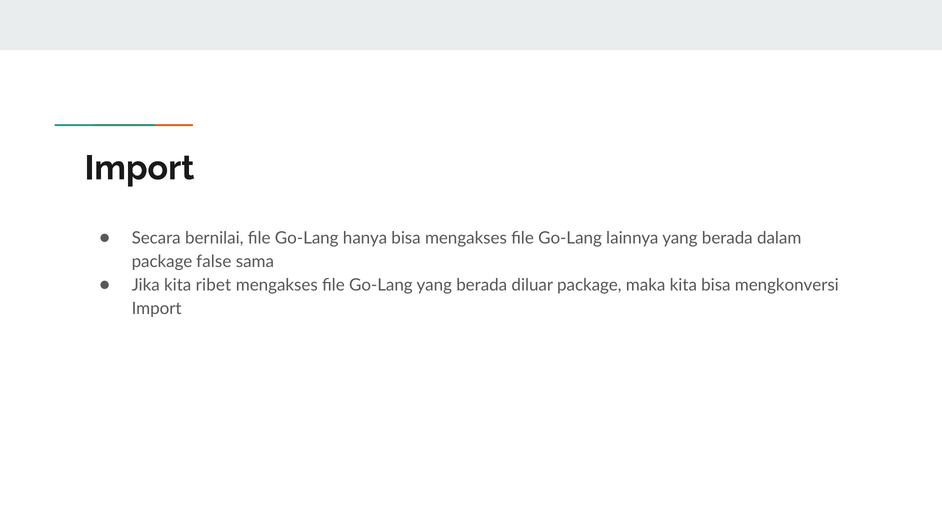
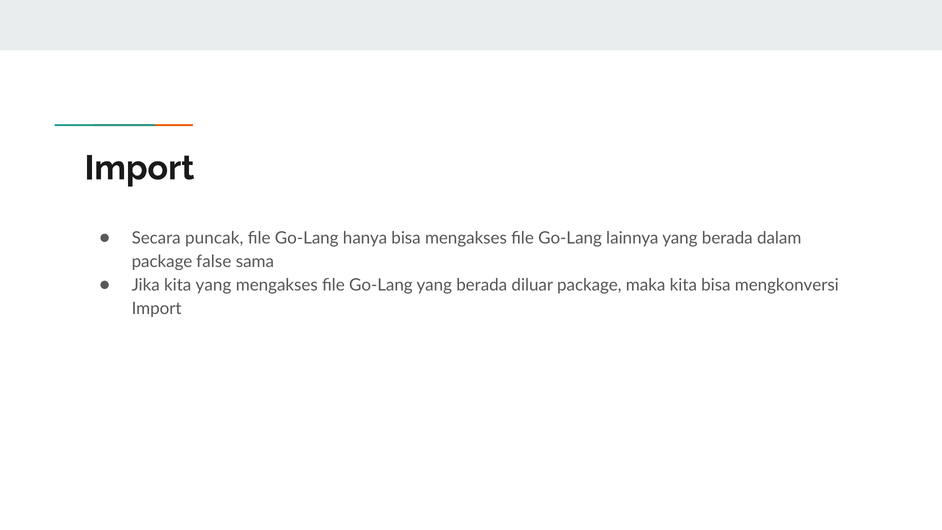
bernilai: bernilai -> puncak (214, 238)
kita ribet: ribet -> yang (213, 285)
